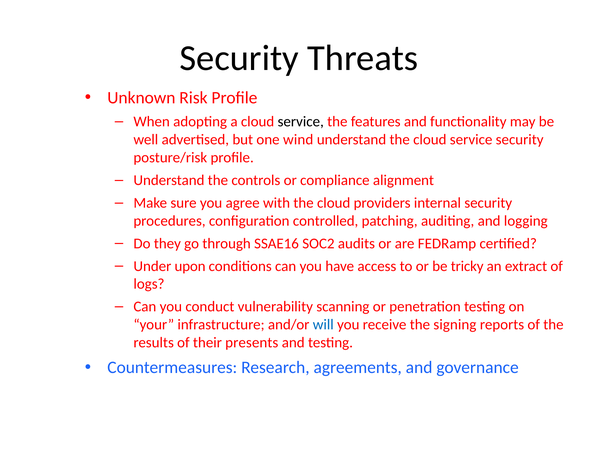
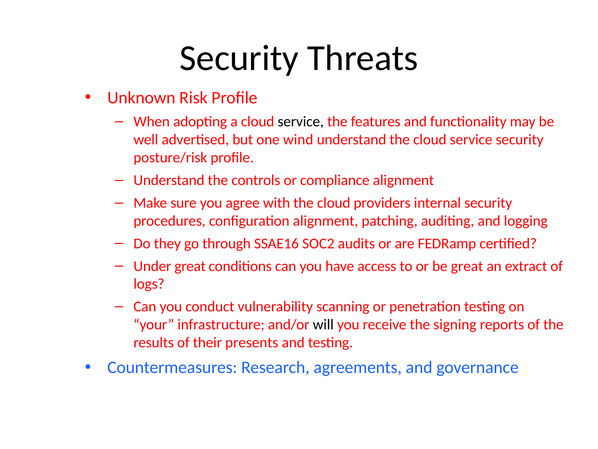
configuration controlled: controlled -> alignment (326, 221)
Under upon: upon -> great (190, 266)
be tricky: tricky -> great (467, 266)
will colour: blue -> black (323, 324)
